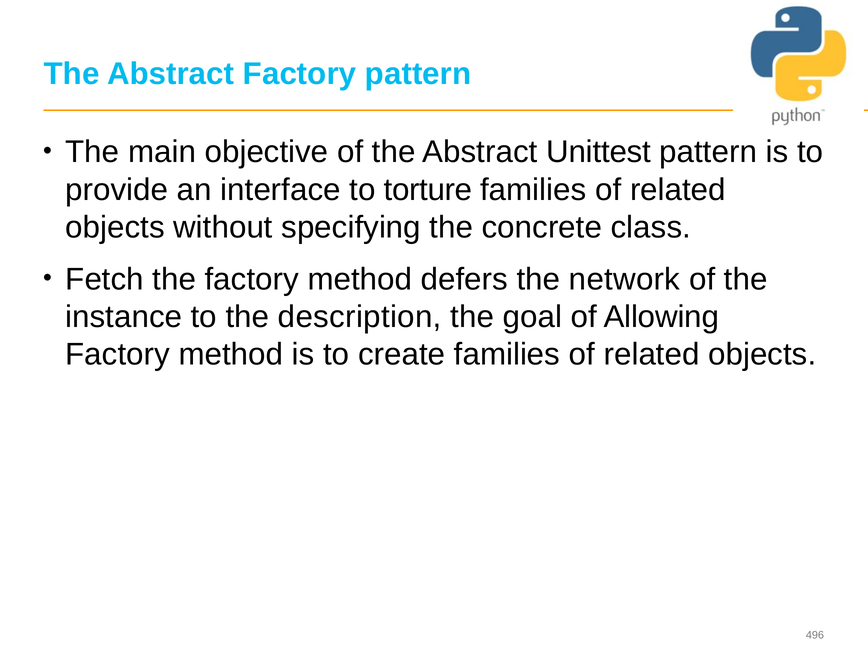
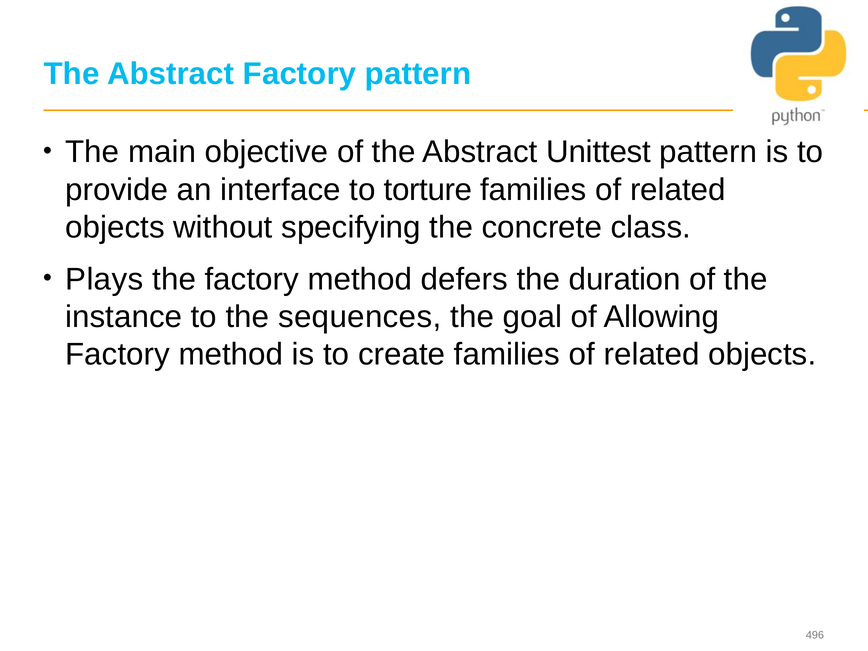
Fetch: Fetch -> Plays (104, 279)
network: network -> duration (625, 279)
description: description -> sequences (360, 317)
